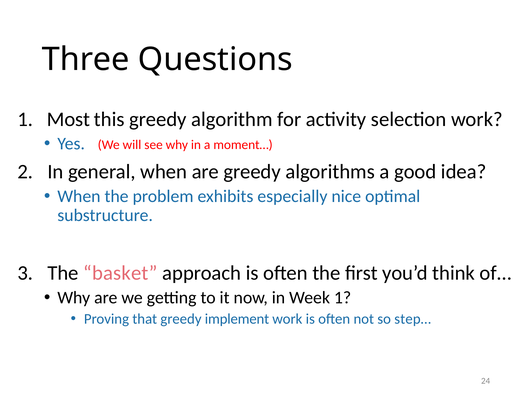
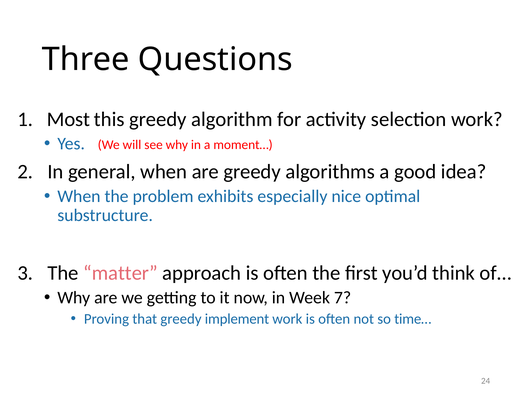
basket: basket -> matter (120, 273)
Week 1: 1 -> 7 (343, 298)
step…: step… -> time… (413, 319)
